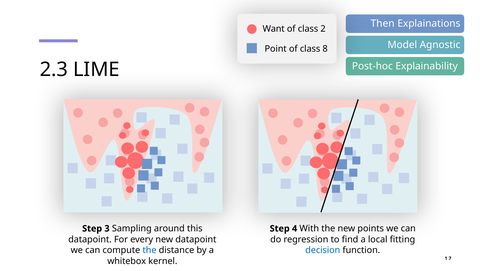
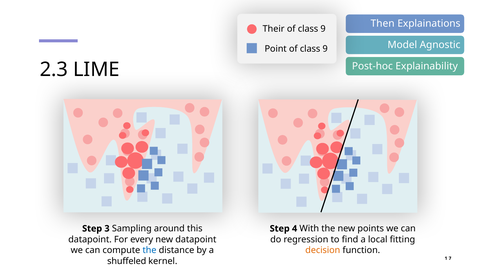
Want: Want -> Their (274, 29)
2: 2 -> 9 (323, 29)
Point of class 8: 8 -> 9 (325, 49)
decision colour: blue -> orange (323, 250)
whitebox: whitebox -> shuffeled (127, 261)
